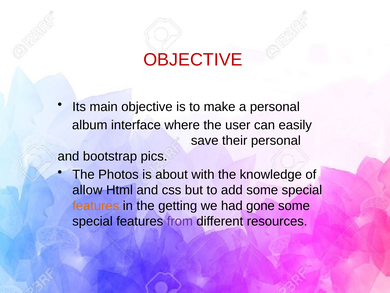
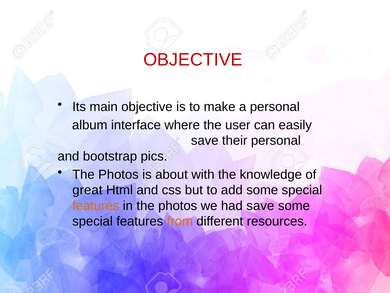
allow: allow -> great (87, 190)
in the getting: getting -> photos (178, 205)
had gone: gone -> save (260, 205)
from colour: purple -> orange (180, 221)
